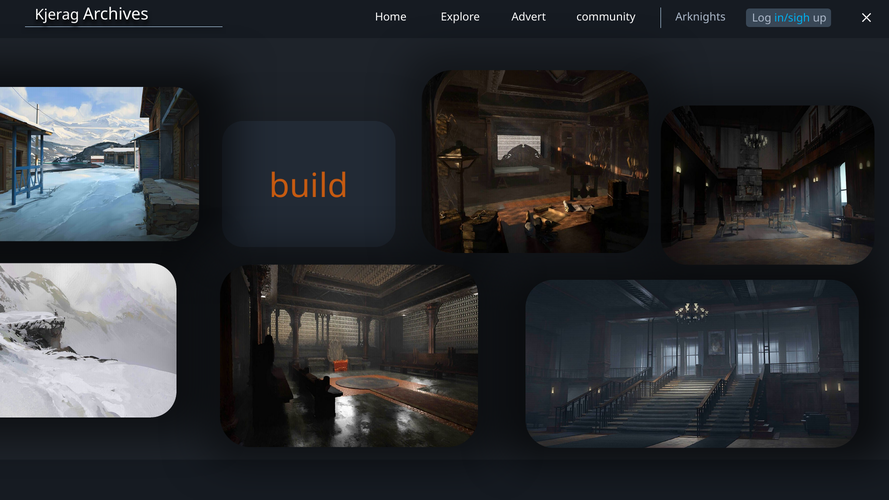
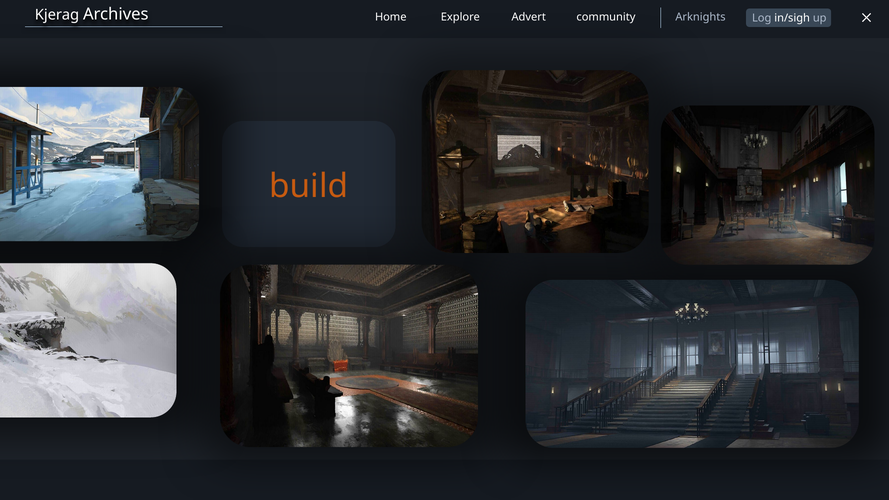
in/sigh colour: light blue -> white (792, 18)
